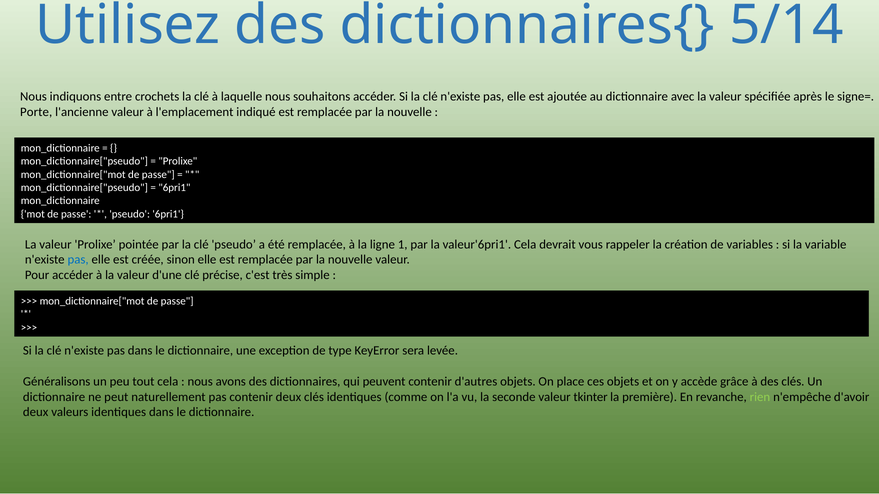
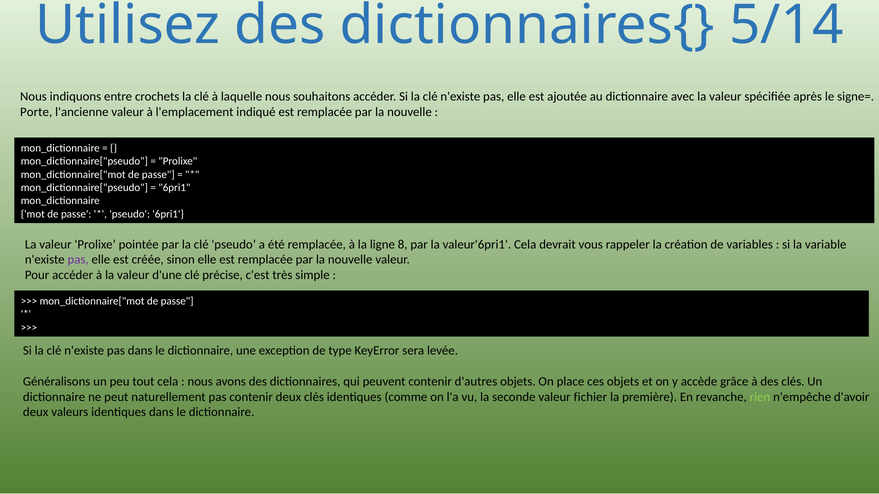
1: 1 -> 8 (403, 245)
pas colour: blue -> purple (78, 260)
tkinter: tkinter -> fichier (590, 397)
